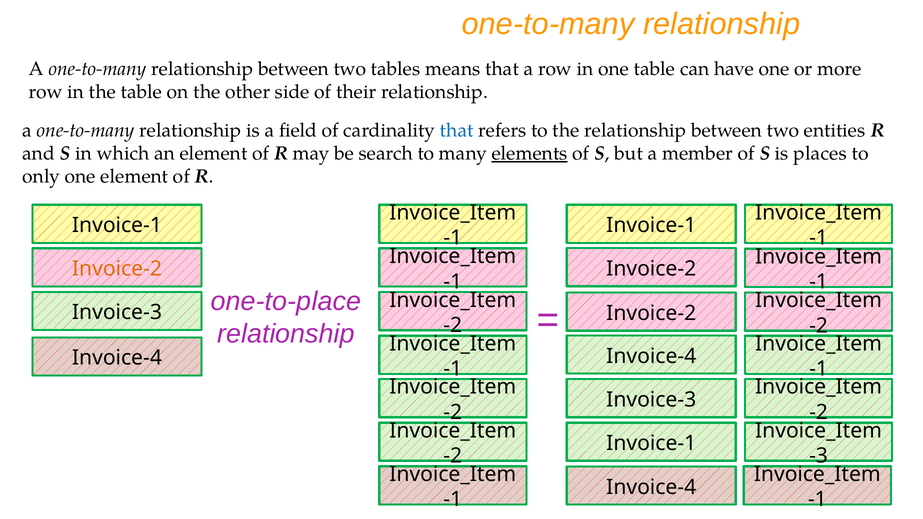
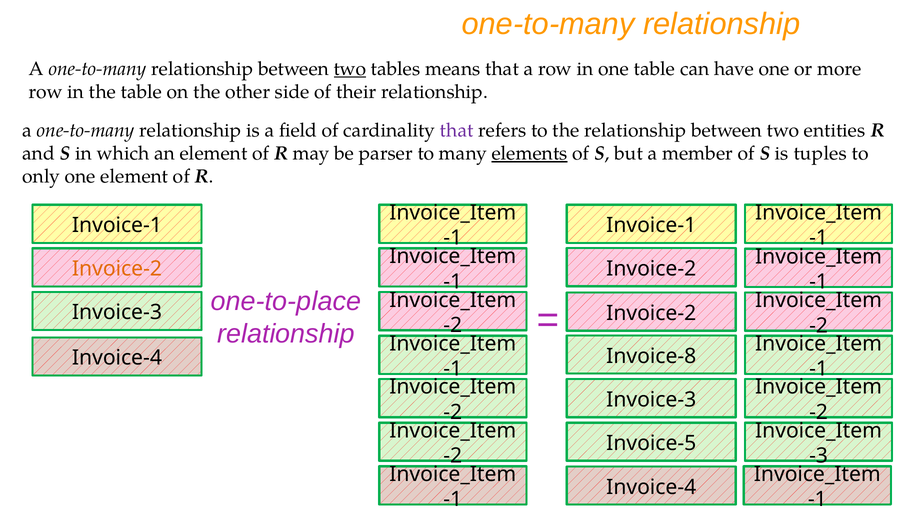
two underline: none -> present (350, 69)
that colour: blue -> purple (457, 130)
search: search -> parser (386, 154)
places: places -> tuples (820, 154)
Invoice-4: Invoice-4 -> Invoice-8 (651, 356)
Invoice-1: Invoice-1 -> Invoice-5 (651, 443)
